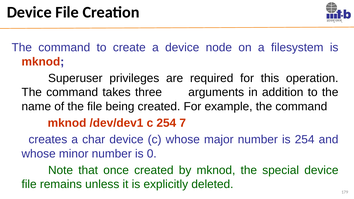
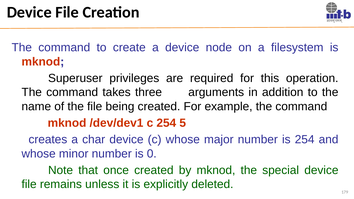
7: 7 -> 5 (183, 123)
